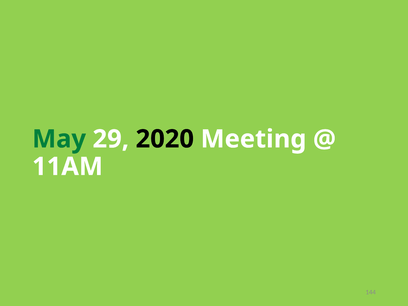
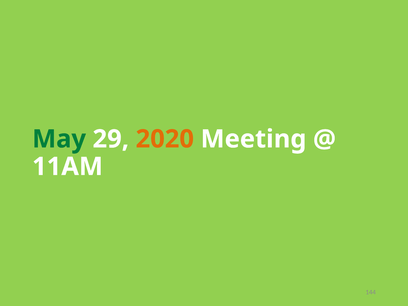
2020 colour: black -> orange (165, 139)
